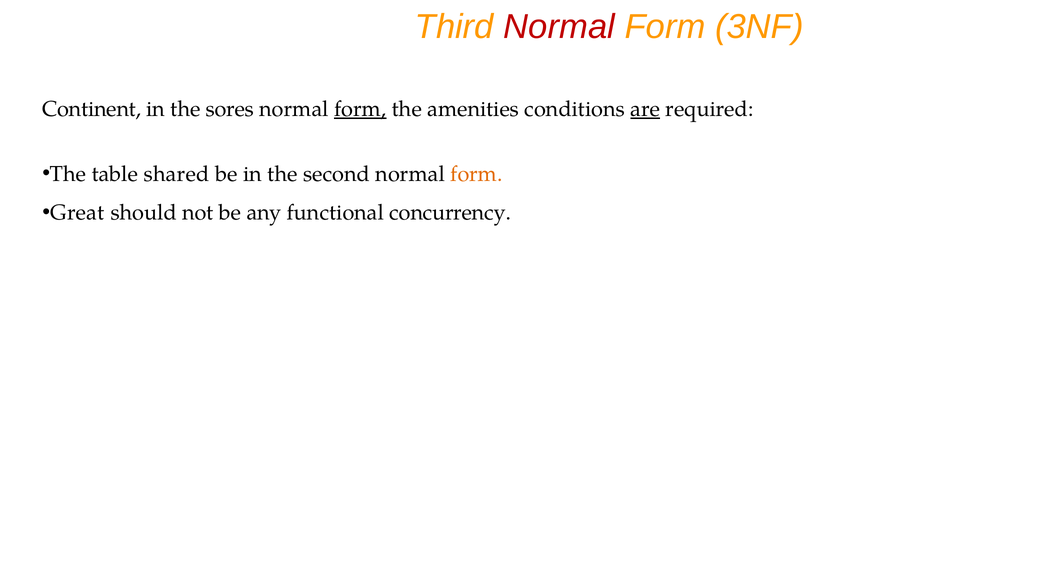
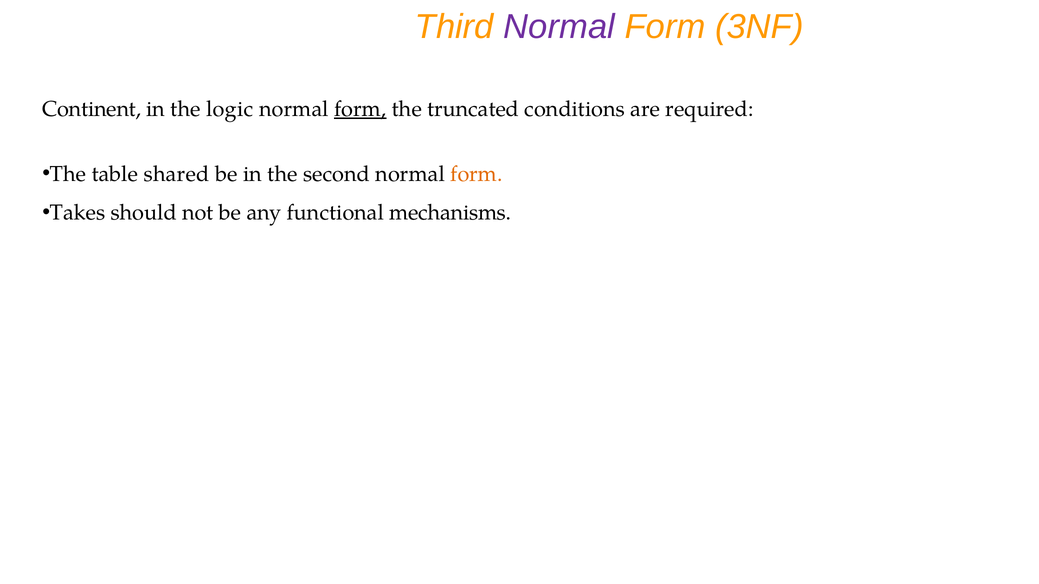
Normal colour: red -> purple (559, 27)
sores: sores -> logic (230, 109)
amenities: amenities -> truncated (473, 109)
are underline: present -> none (645, 109)
Great: Great -> Takes (78, 213)
concurrency: concurrency -> mechanisms (450, 213)
